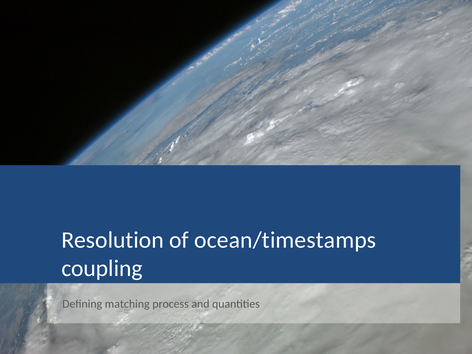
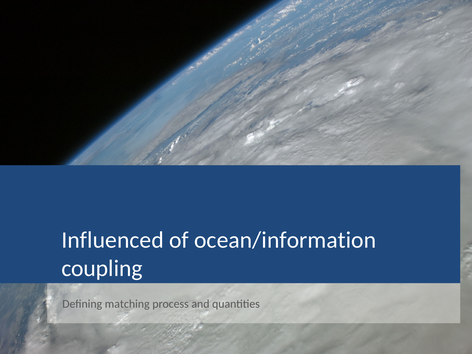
Resolution: Resolution -> Influenced (113, 240)
ocean/timestamps: ocean/timestamps -> ocean/information (285, 240)
